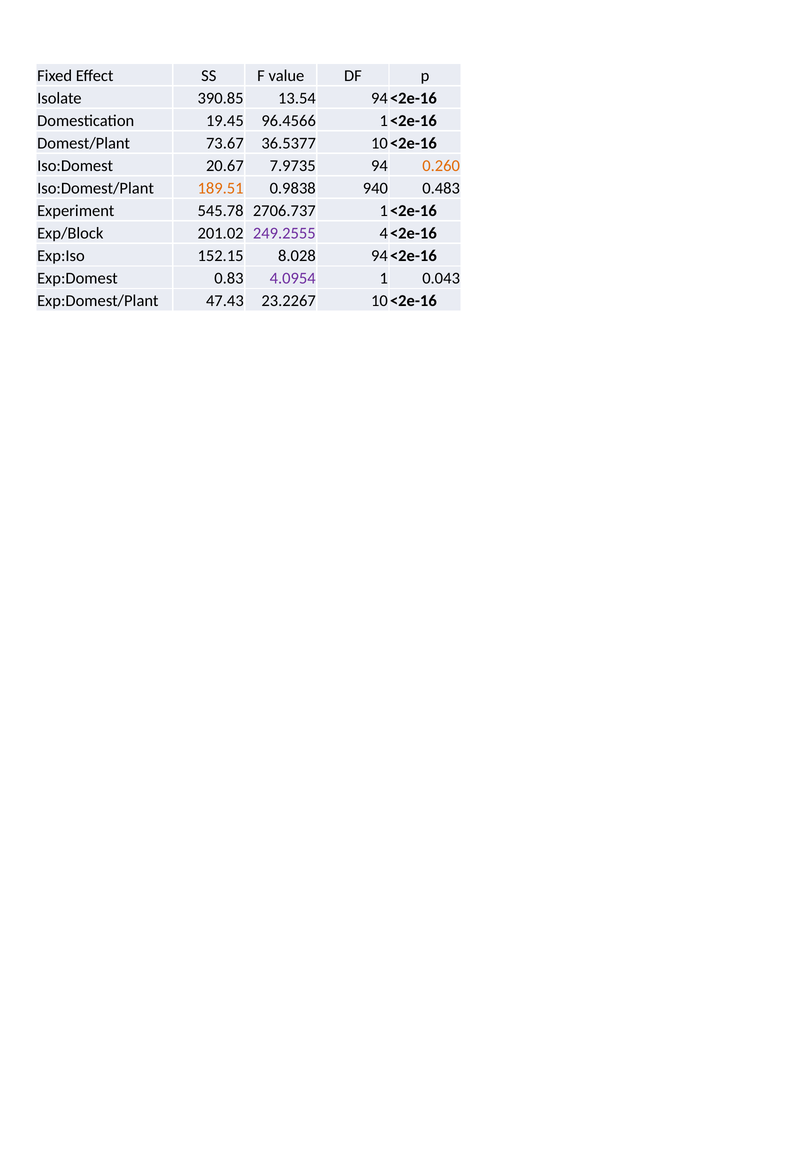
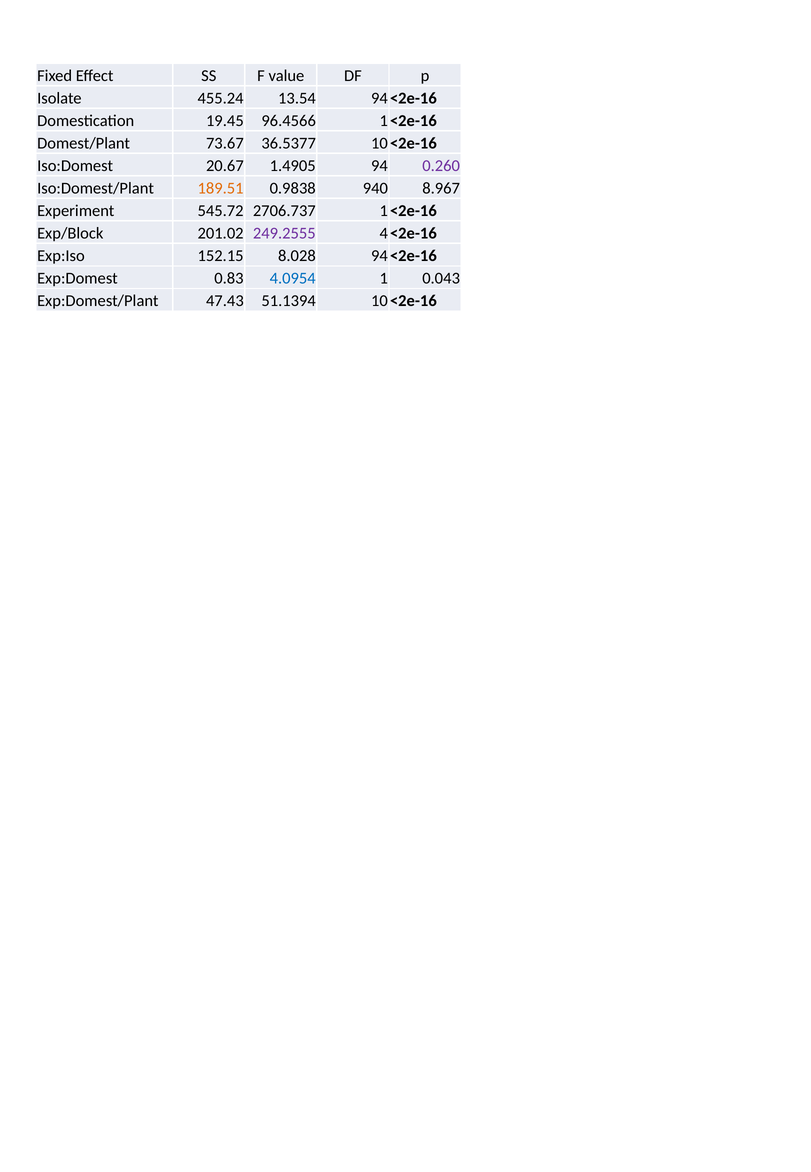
390.85: 390.85 -> 455.24 (221, 98)
7.9735: 7.9735 -> 1.4905 (293, 166)
0.260 colour: orange -> purple (441, 166)
0.483: 0.483 -> 8.967 (441, 188)
545.78: 545.78 -> 545.72 (221, 211)
4.0954 colour: purple -> blue (293, 278)
23.2267: 23.2267 -> 51.1394 (289, 301)
